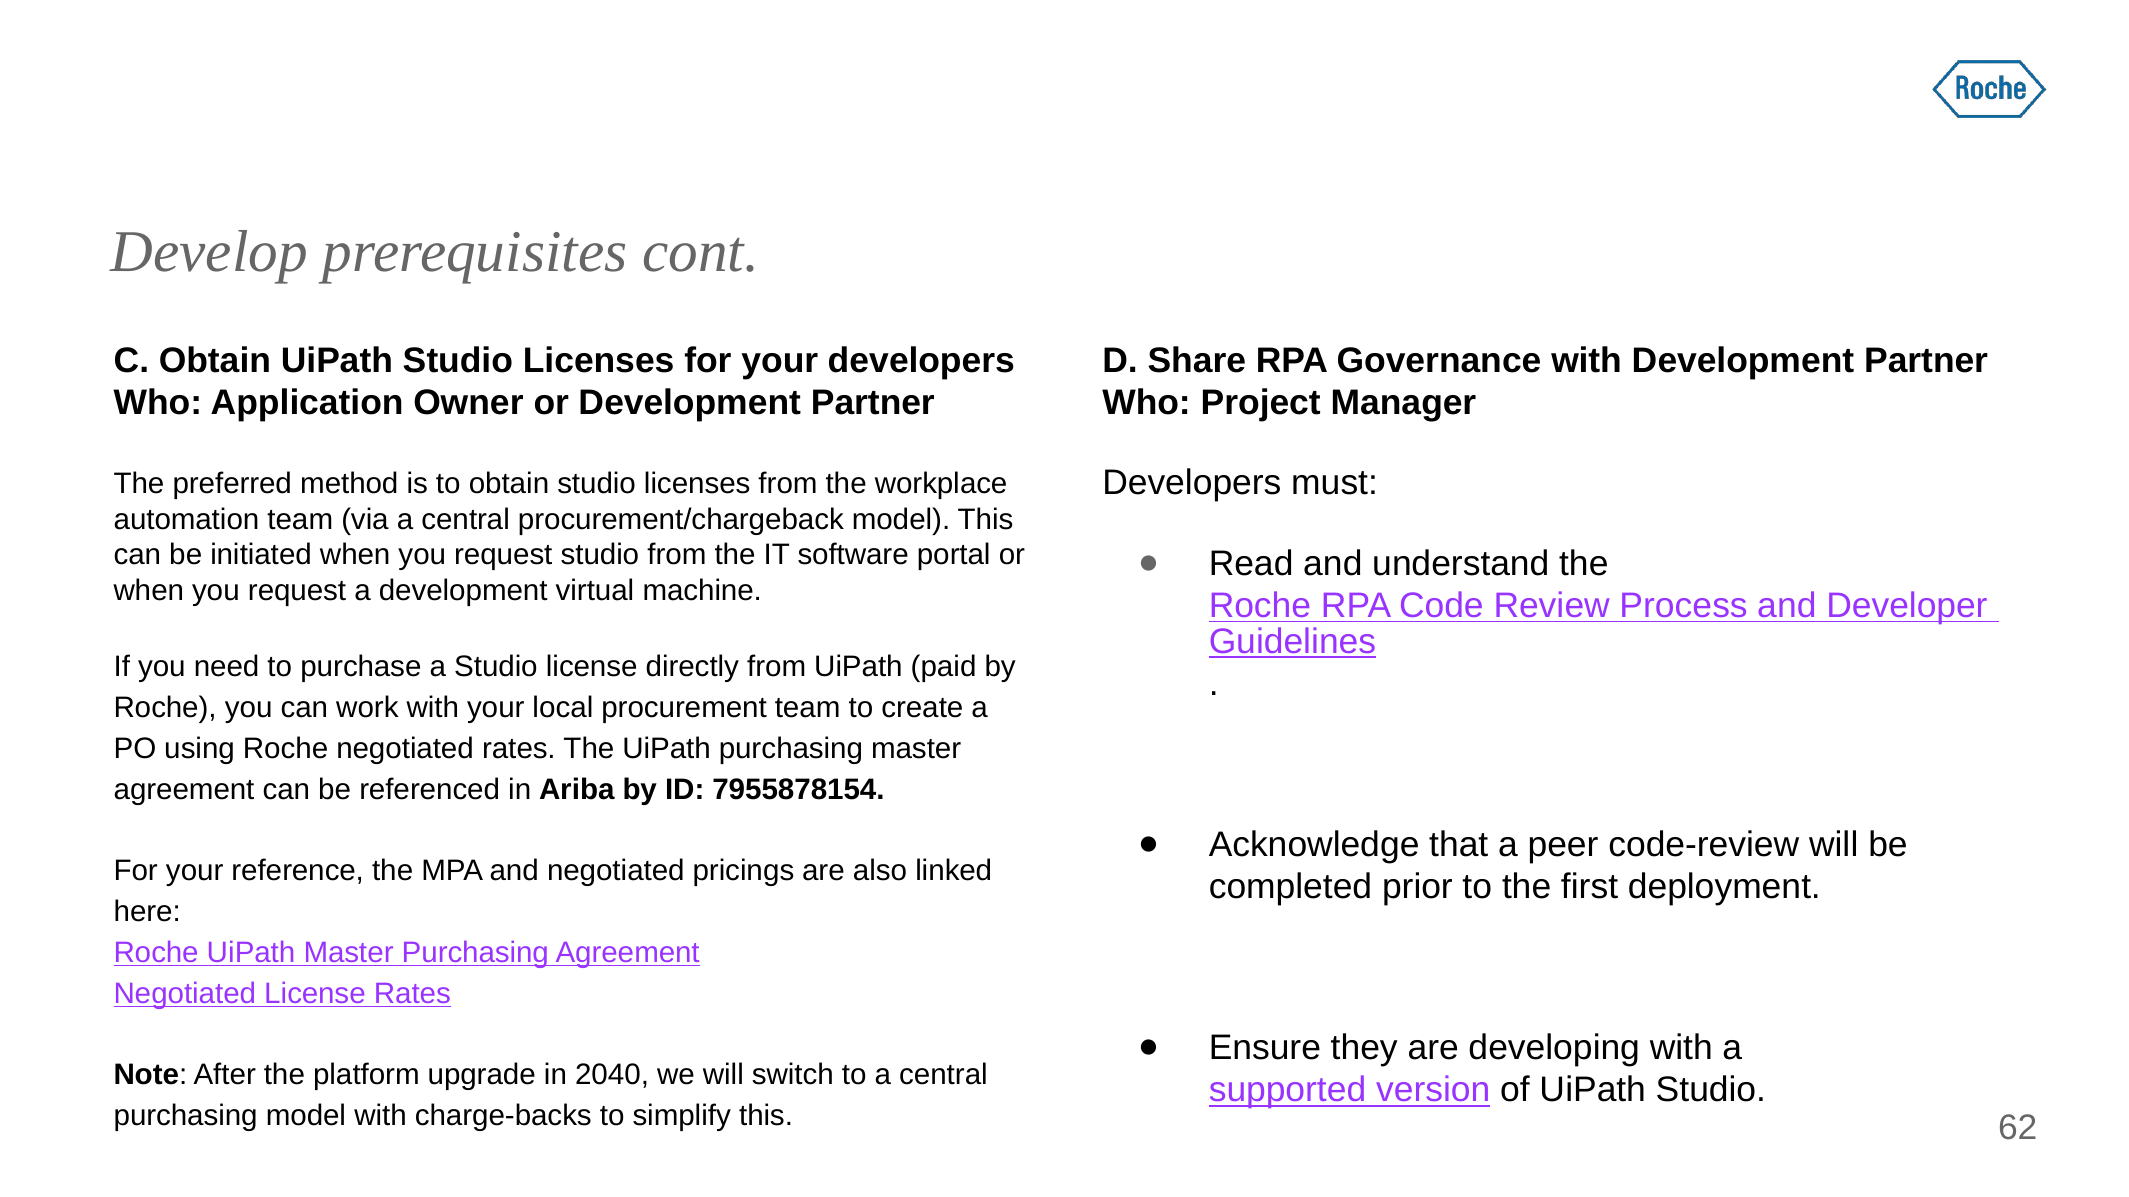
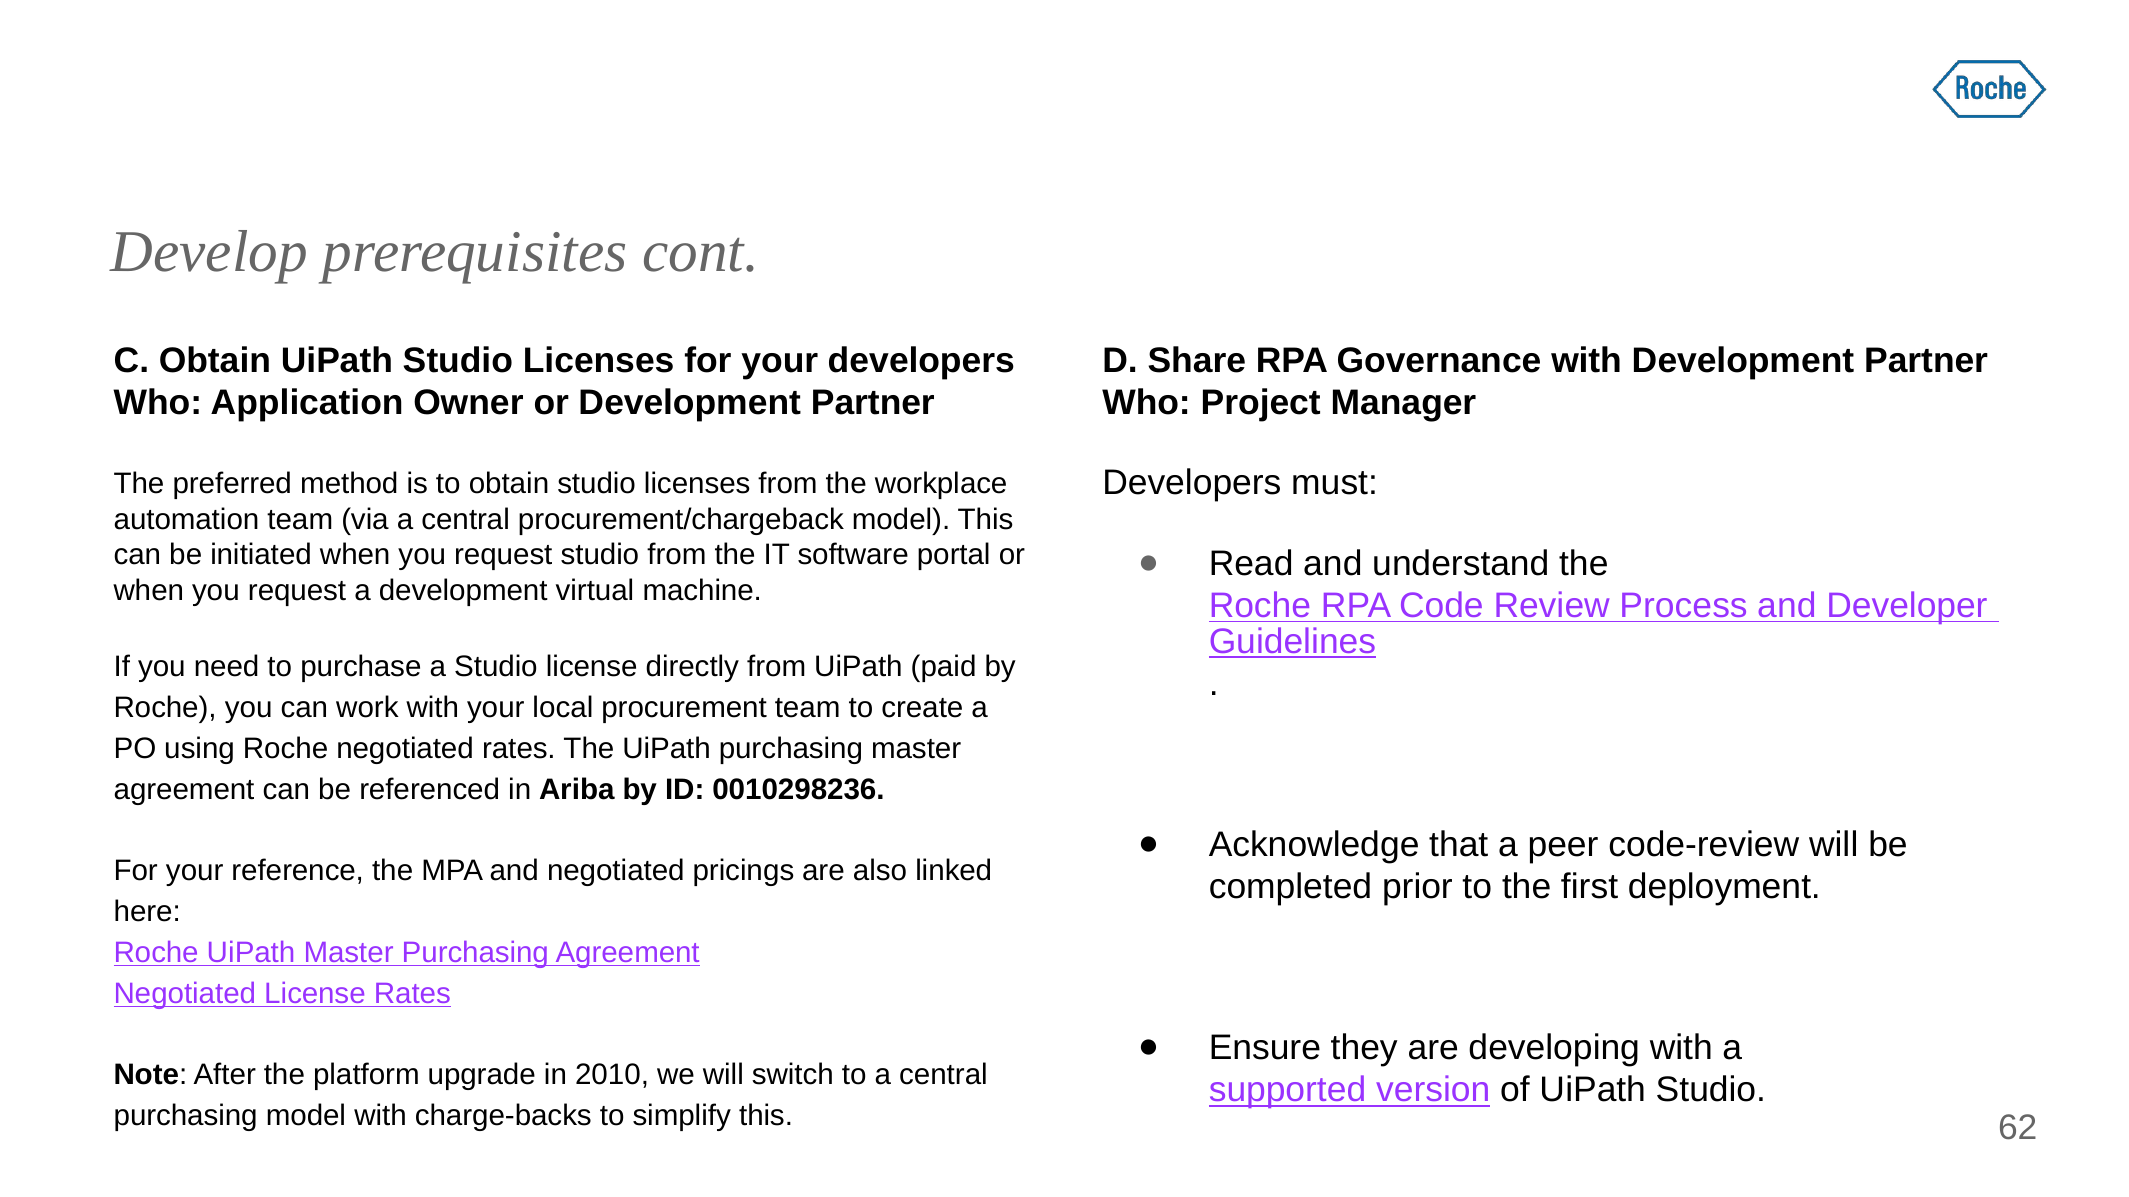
7955878154: 7955878154 -> 0010298236 (798, 790)
2040: 2040 -> 2010 (612, 1076)
